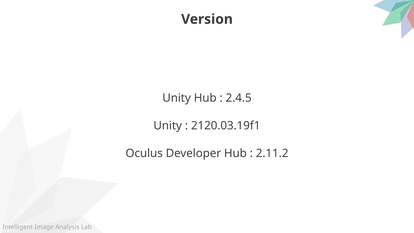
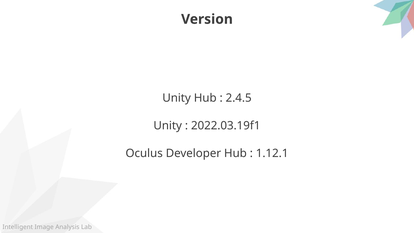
2120.03.19f1: 2120.03.19f1 -> 2022.03.19f1 (226, 126)
2.11.2: 2.11.2 -> 1.12.1 (272, 153)
